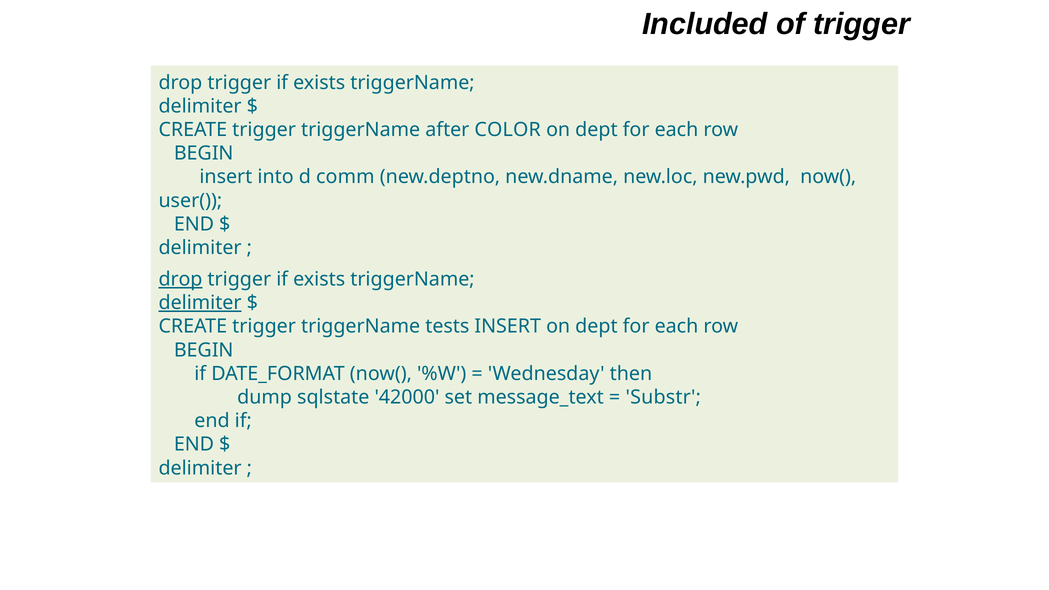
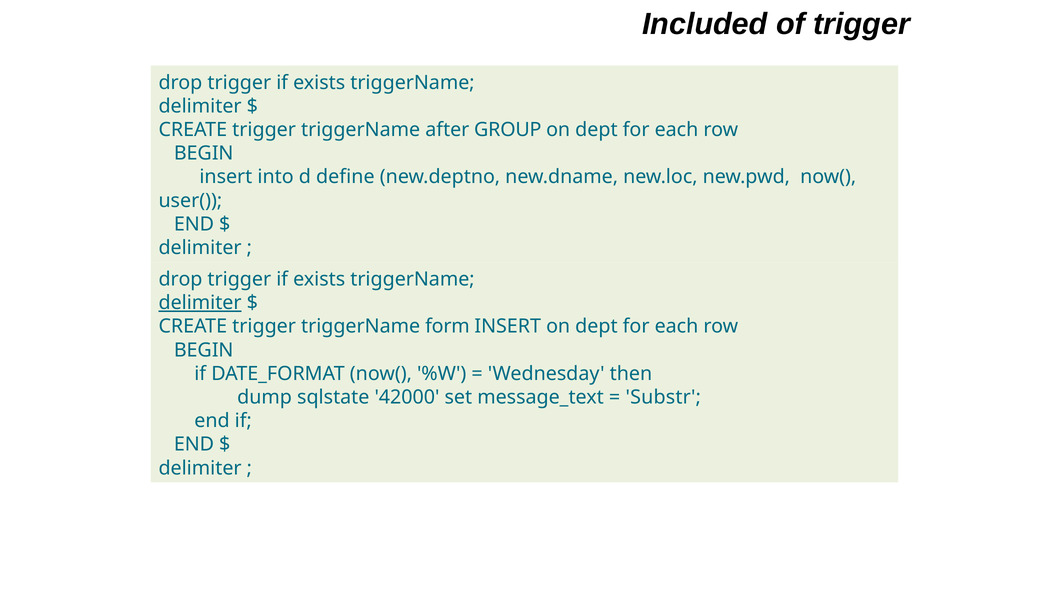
COLOR: COLOR -> GROUP (508, 130)
comm: comm -> define (345, 177)
drop underline: present -> none (180, 279)
tests: tests -> form (447, 327)
